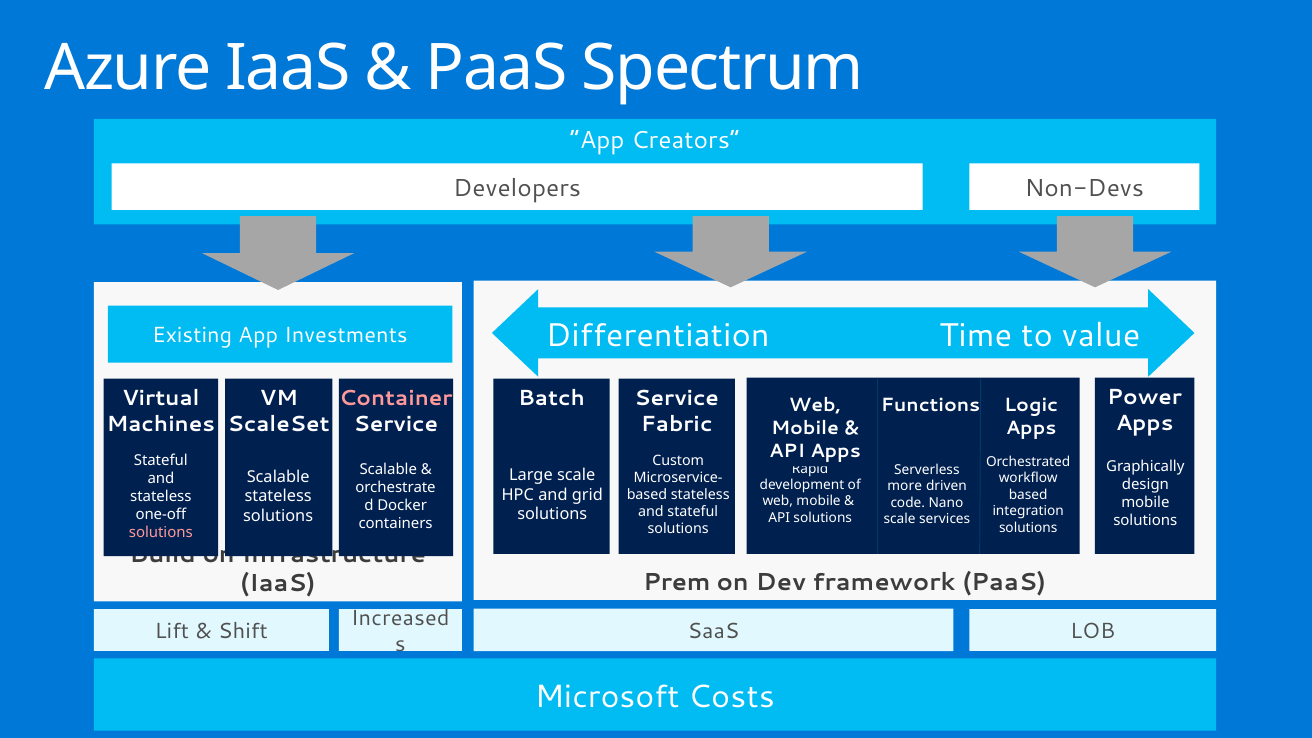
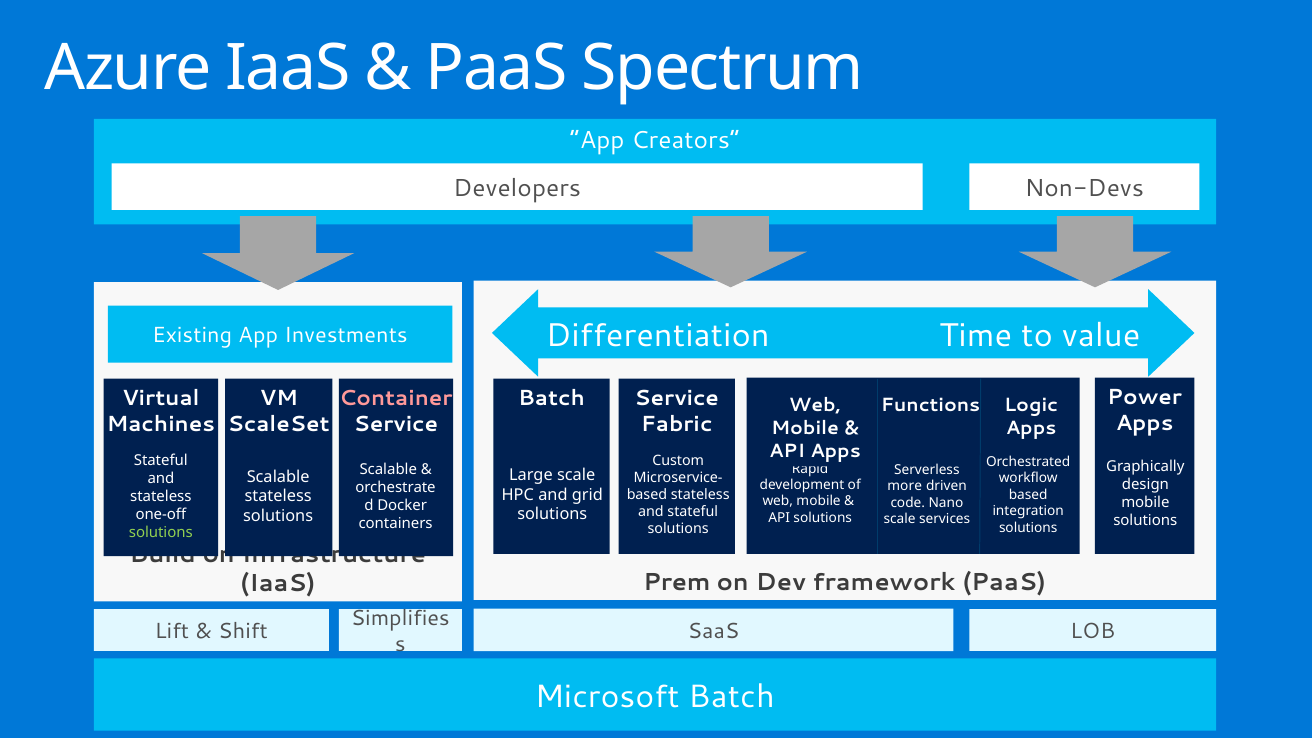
solutions colour: pink -> light green (161, 532)
Increased: Increased -> Simplifies (400, 618)
Microsoft Costs: Costs -> Batch (732, 697)
